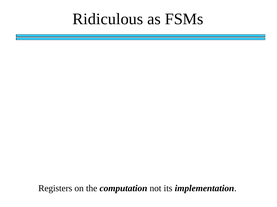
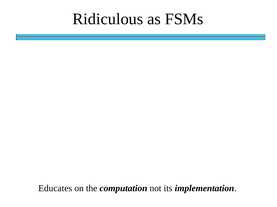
Registers: Registers -> Educates (55, 189)
